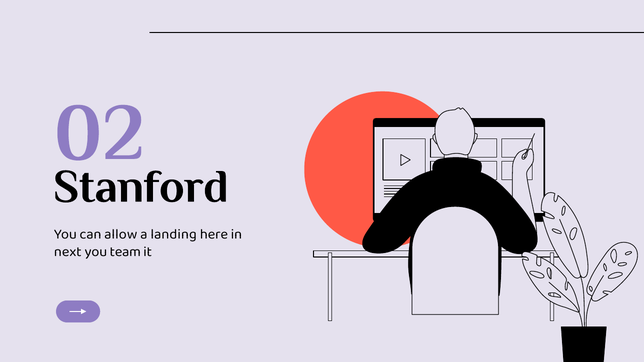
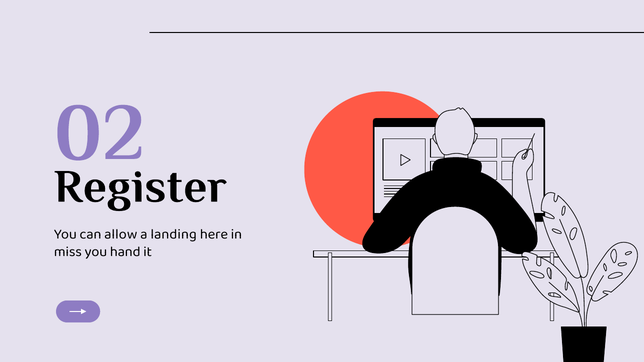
Stanford: Stanford -> Register (140, 187)
next: next -> miss (68, 251)
team: team -> hand (125, 251)
